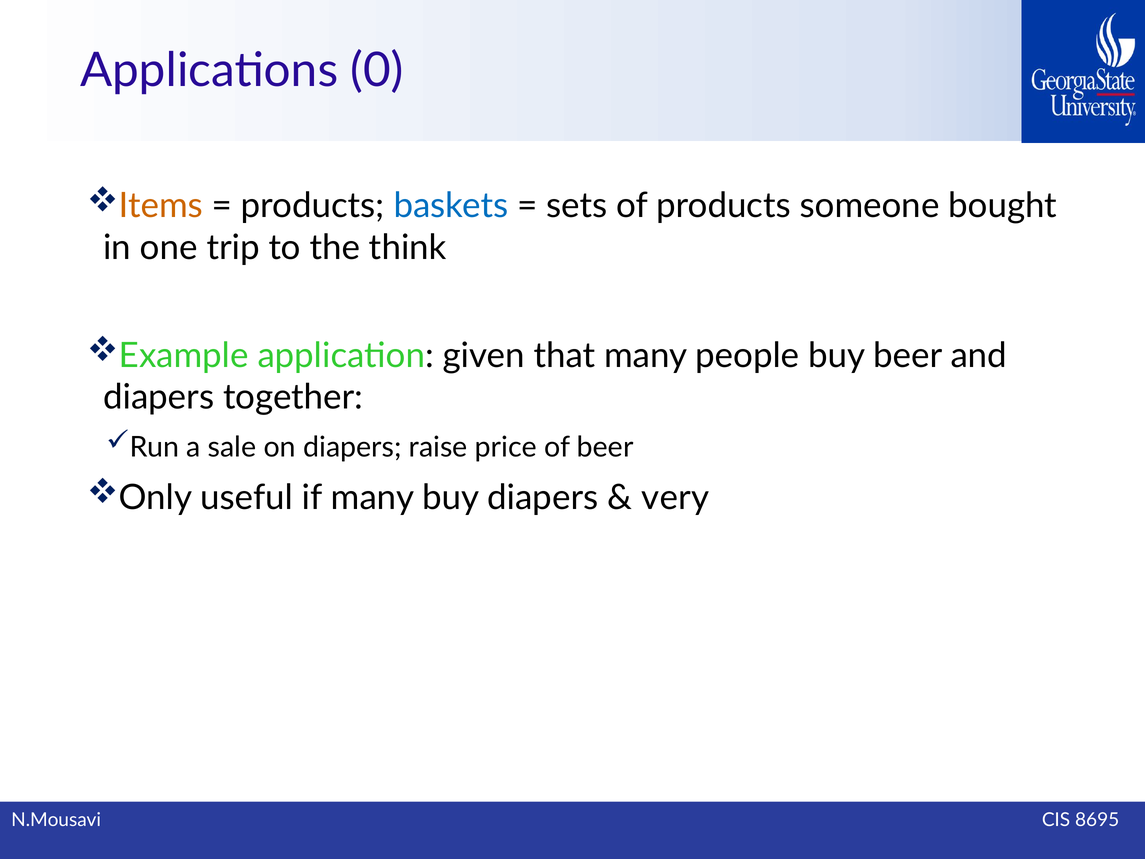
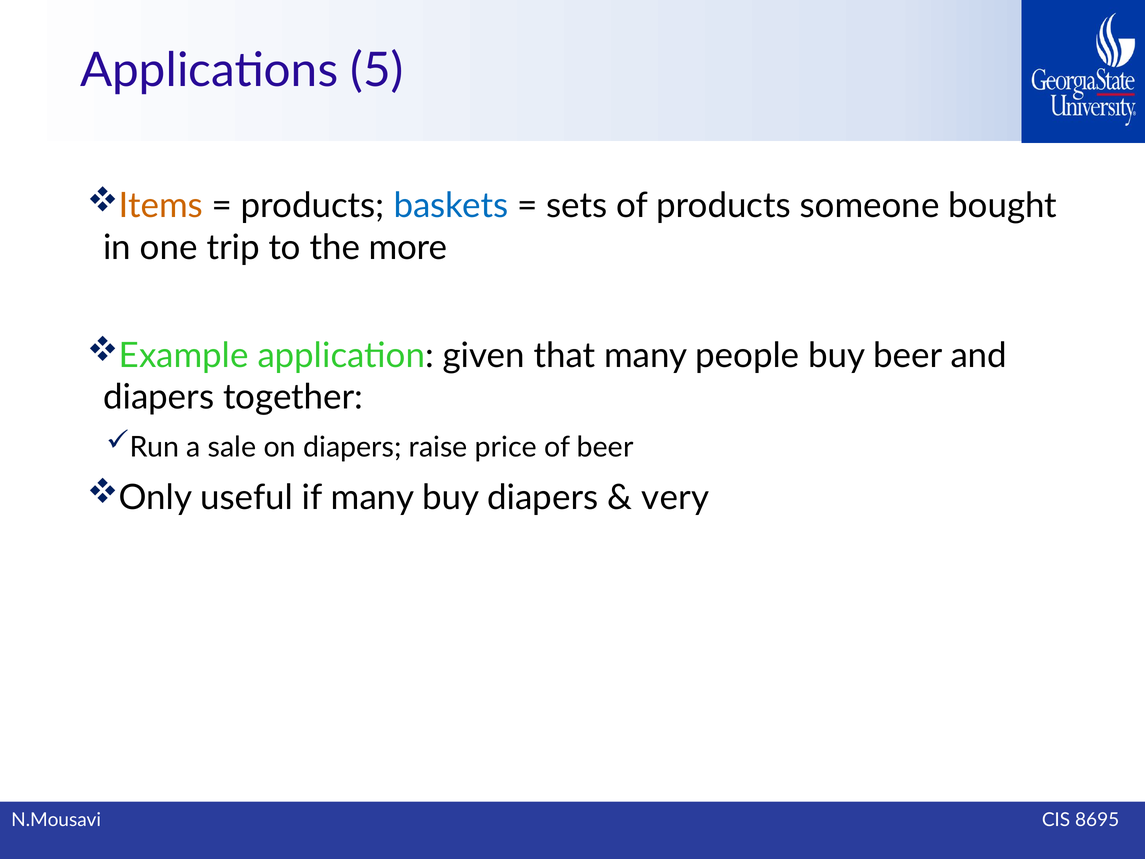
0: 0 -> 5 (377, 70)
think: think -> more (408, 248)
